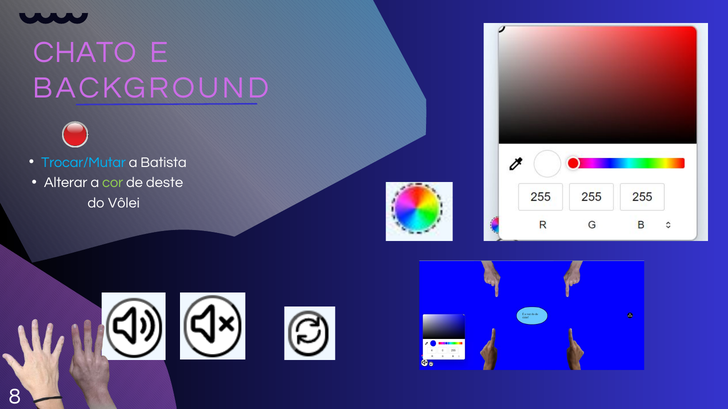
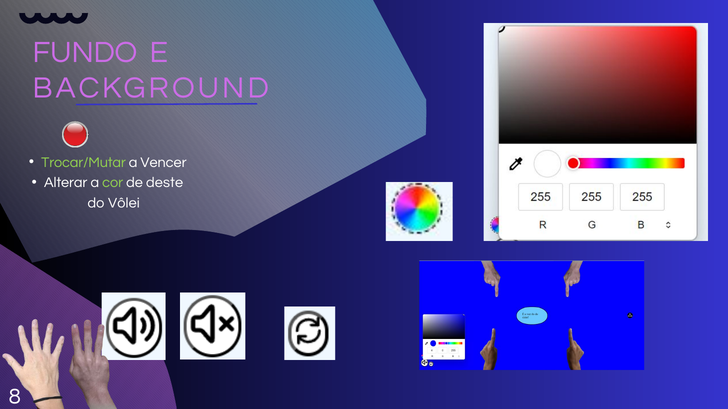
CHATO: CHATO -> FUNDO (85, 52)
Trocar/Mutar colour: light blue -> light green (84, 163)
Batista: Batista -> Vencer (164, 163)
